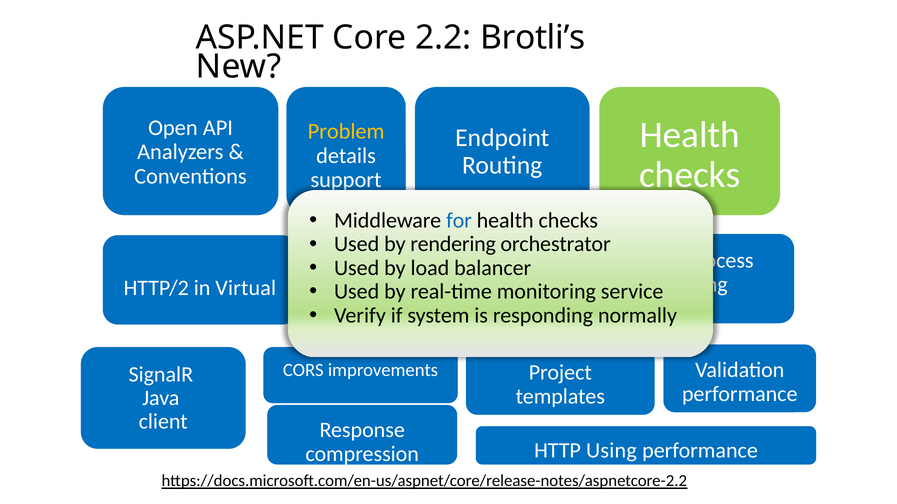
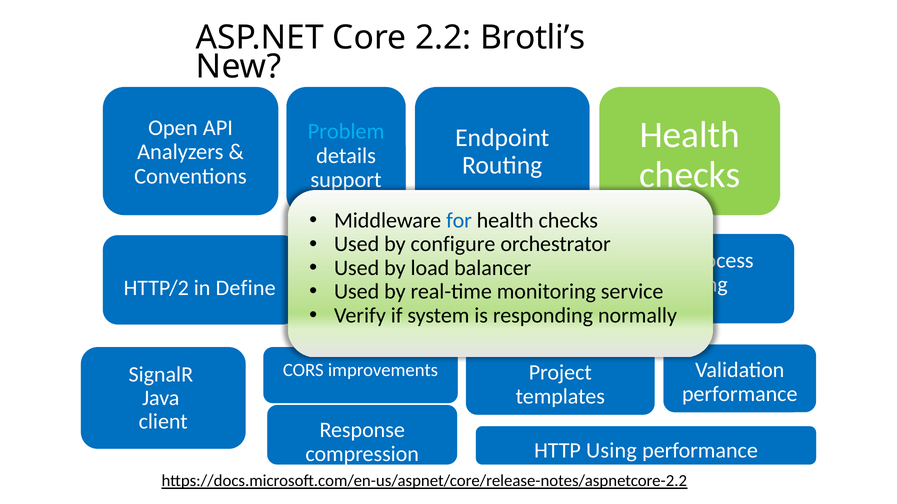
Problem colour: yellow -> light blue (346, 132)
rendering: rendering -> configure (453, 244)
Virtual: Virtual -> Define (246, 288)
